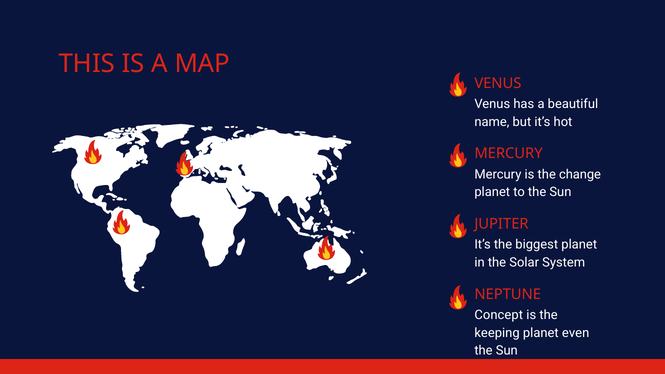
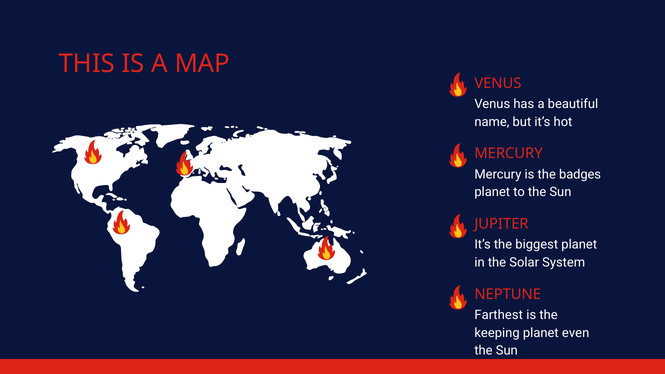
change: change -> badges (580, 174)
Concept: Concept -> Farthest (499, 315)
